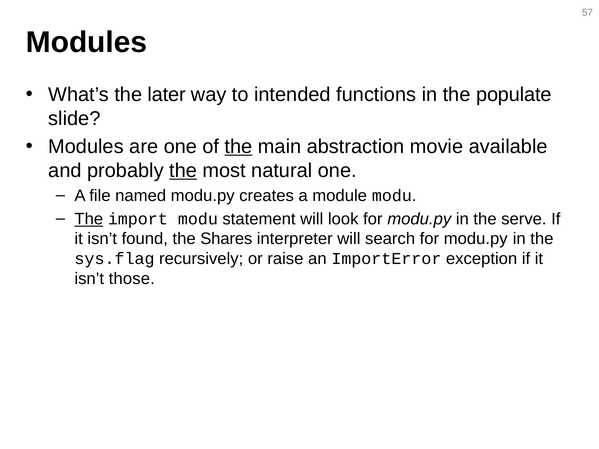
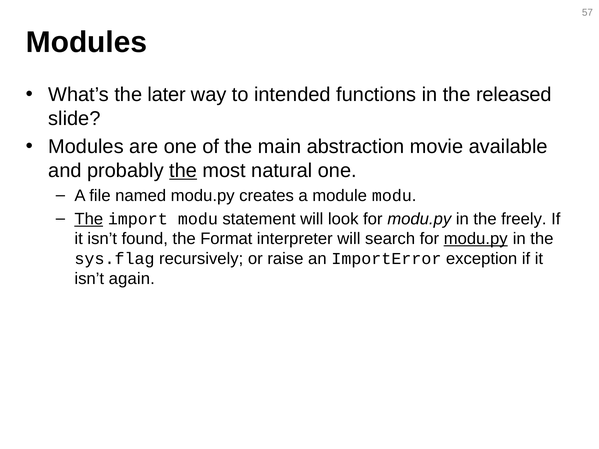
populate: populate -> released (514, 95)
the underline: present -> none (239, 147)
serve: serve -> freely (524, 219)
Shares: Shares -> Format (226, 239)
modu.py underline: none -> present (476, 239)
those: those -> again (132, 279)
